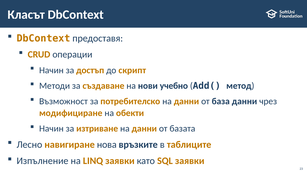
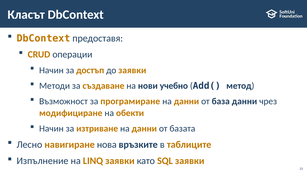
до скрипт: скрипт -> заявки (132, 70)
потребителско: потребителско -> програмиране (130, 101)
